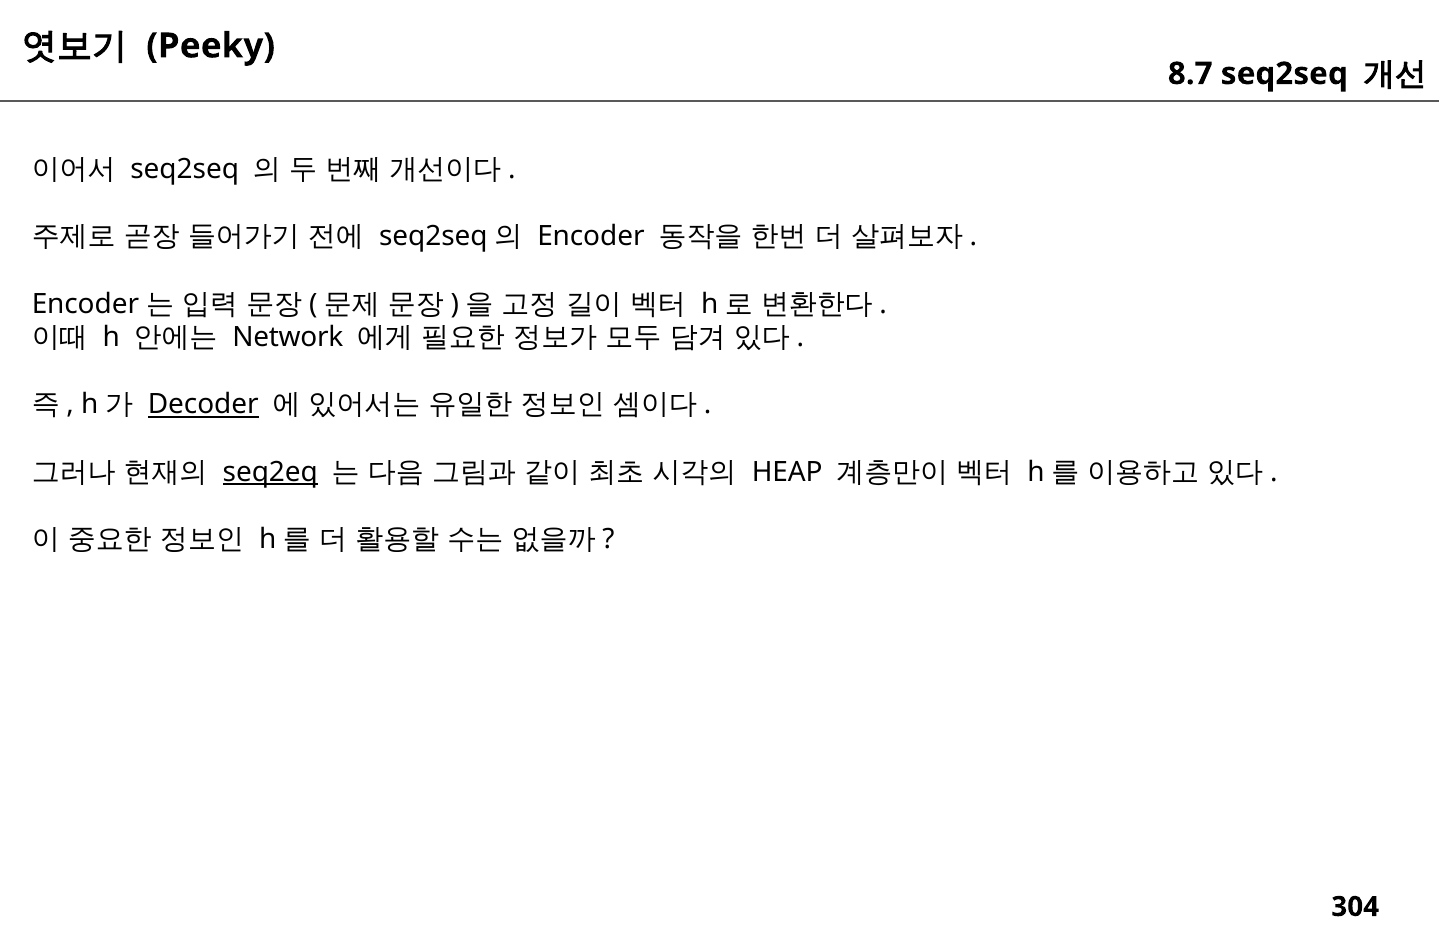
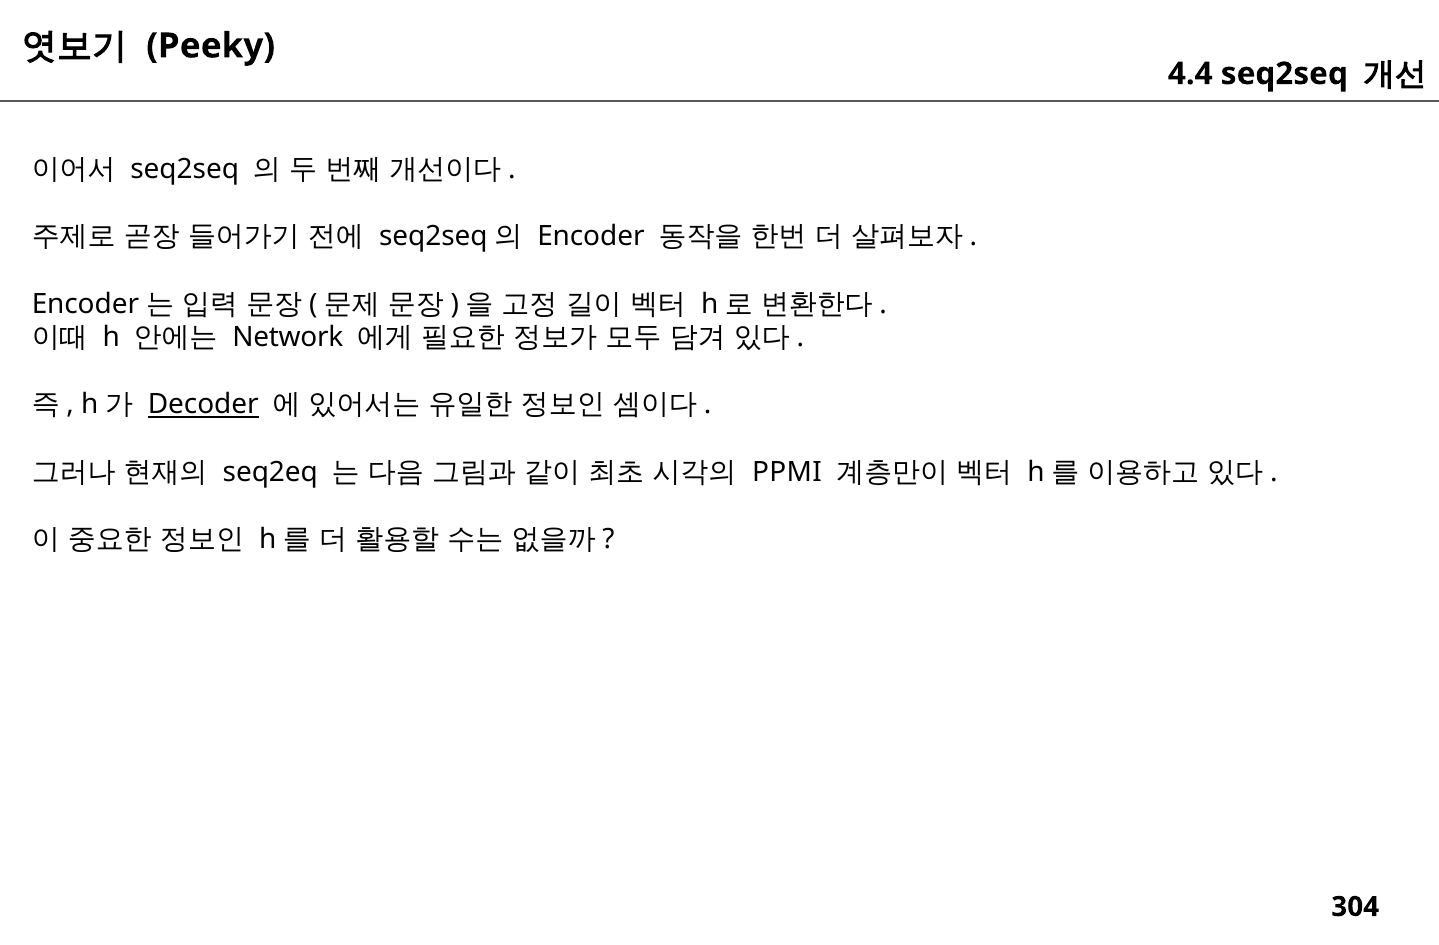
8.7: 8.7 -> 4.4 (1190, 74)
seq2eq underline: present -> none (270, 472)
HEAP: HEAP -> PPMI (787, 472)
